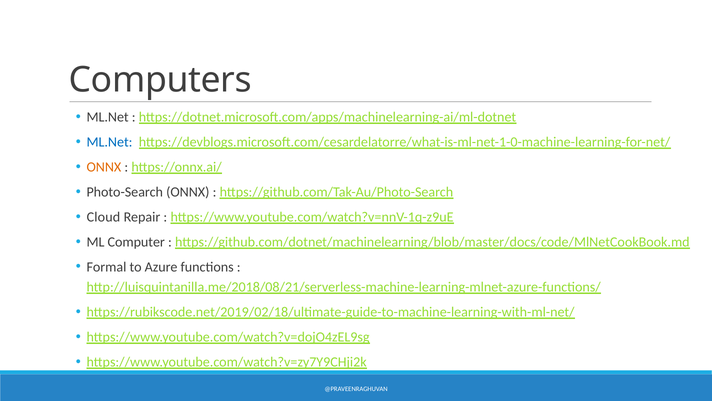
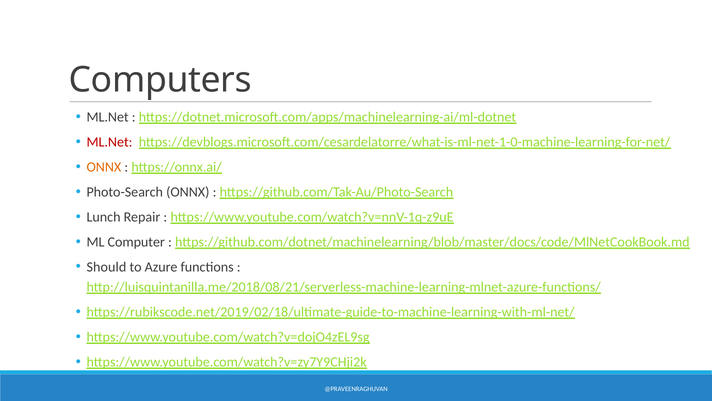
ML.Net colour: blue -> red (109, 142)
Cloud: Cloud -> Lunch (104, 217)
Formal: Formal -> Should (106, 267)
